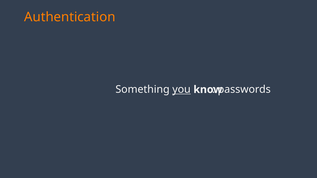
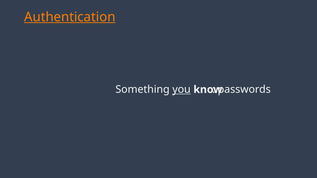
Authentication underline: none -> present (70, 17)
